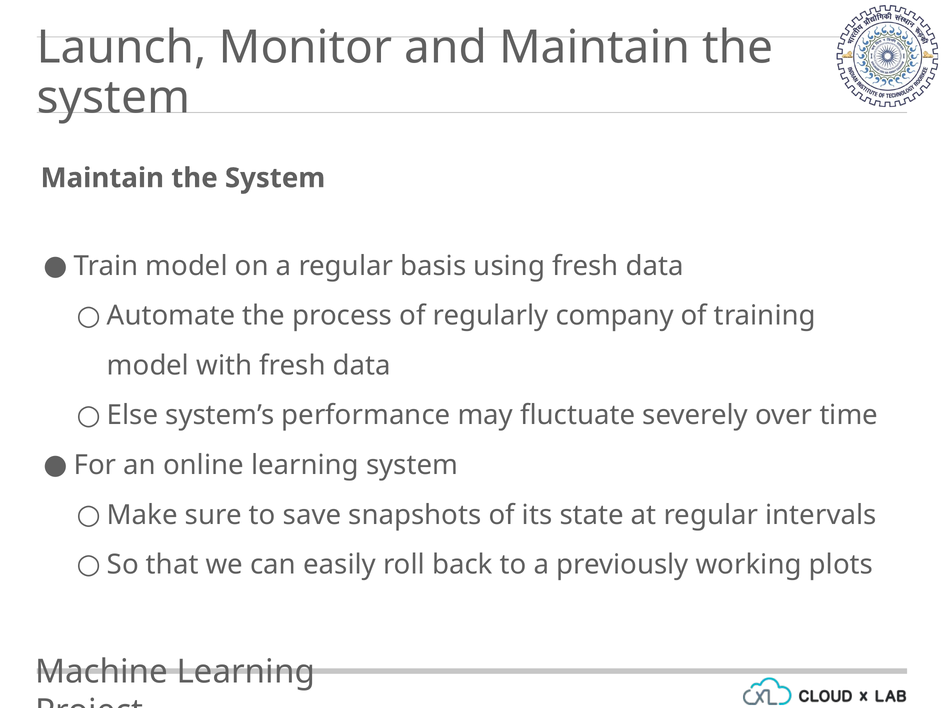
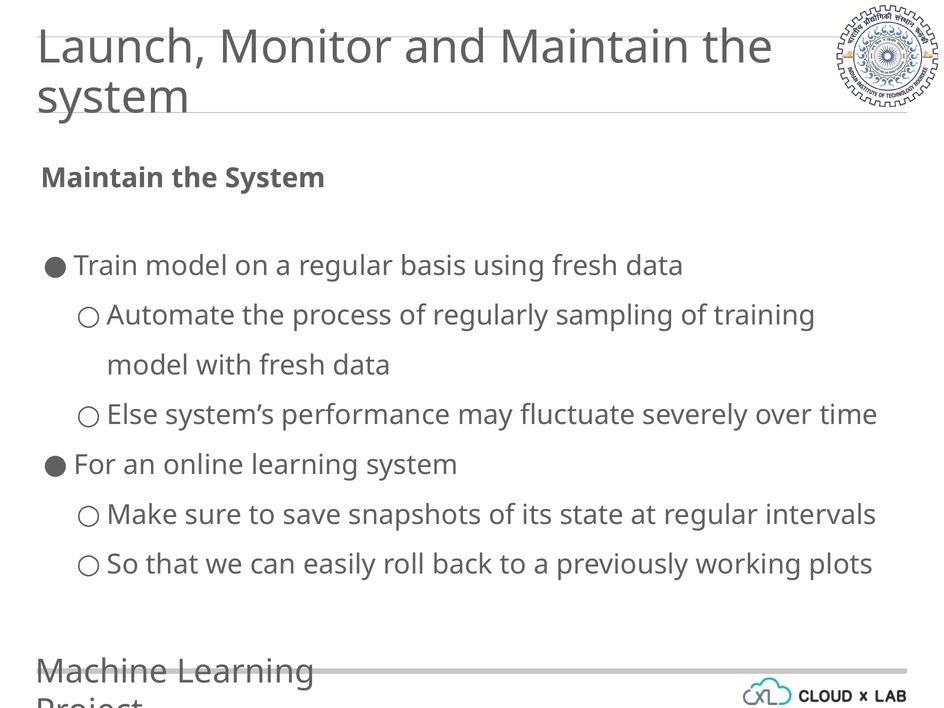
company: company -> sampling (615, 316)
